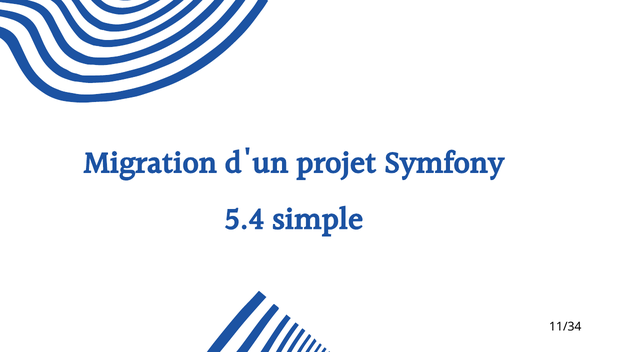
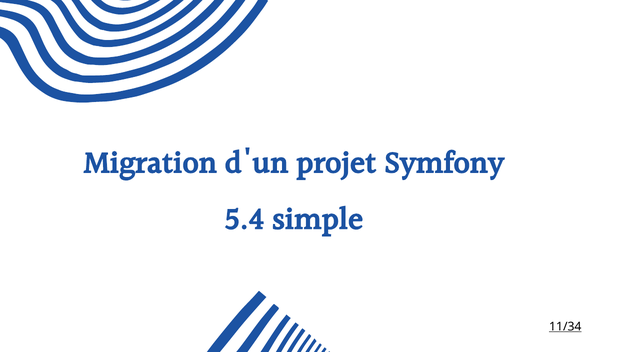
11/34 underline: none -> present (565, 327)
